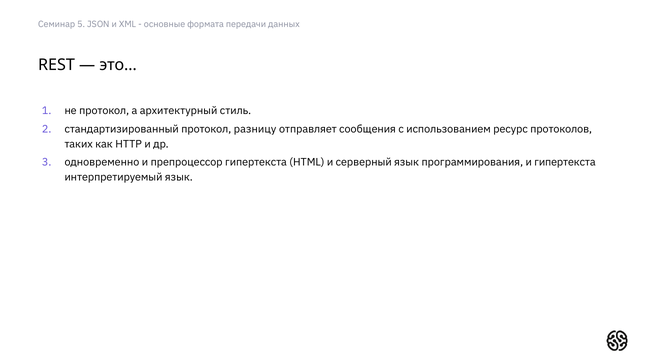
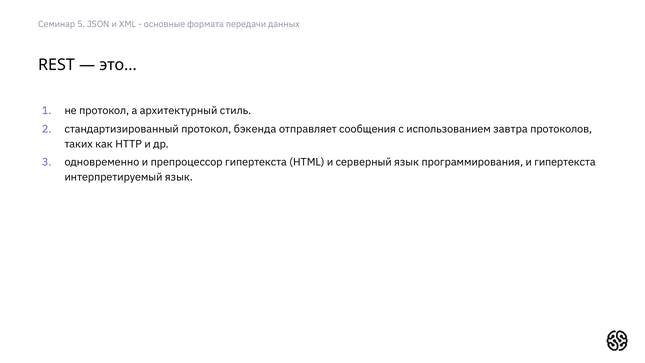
разницу: разницу -> бэкенда (255, 129)
ресурс: ресурс -> завтра (511, 129)
